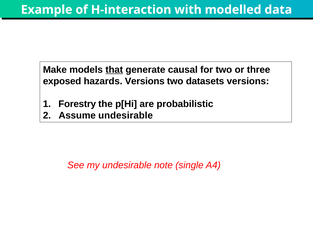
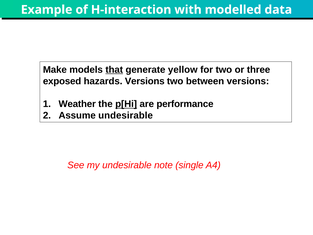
causal: causal -> yellow (183, 70)
datasets: datasets -> between (205, 81)
Forestry: Forestry -> Weather (77, 104)
p[Hi underline: none -> present (126, 104)
probabilistic: probabilistic -> performance (185, 104)
